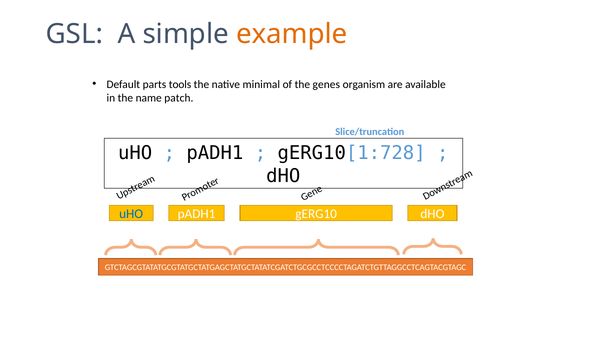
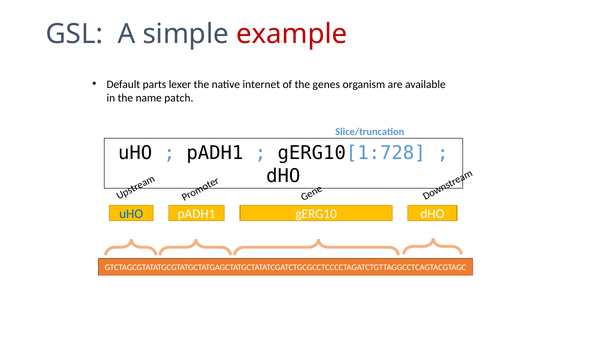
example colour: orange -> red (292, 34)
tools: tools -> lexer (180, 84)
minimal: minimal -> internet (261, 84)
